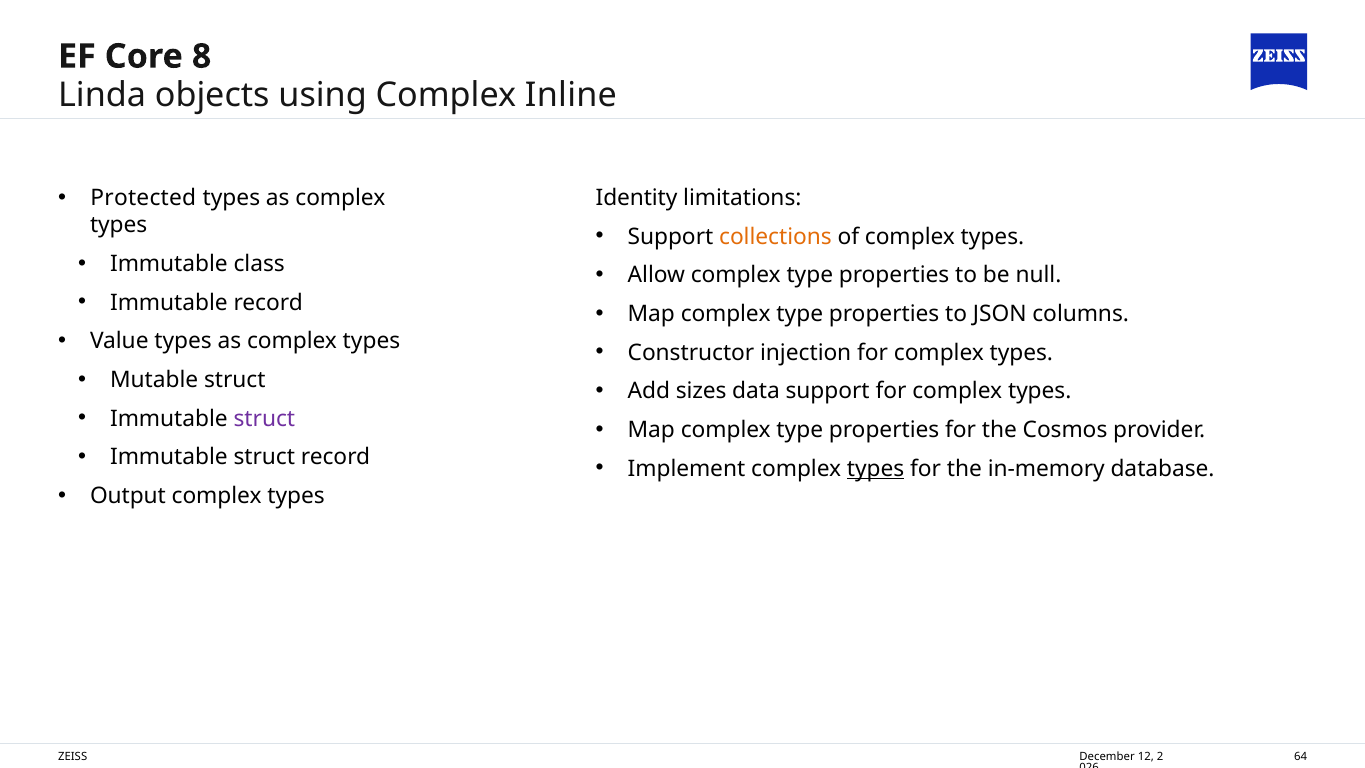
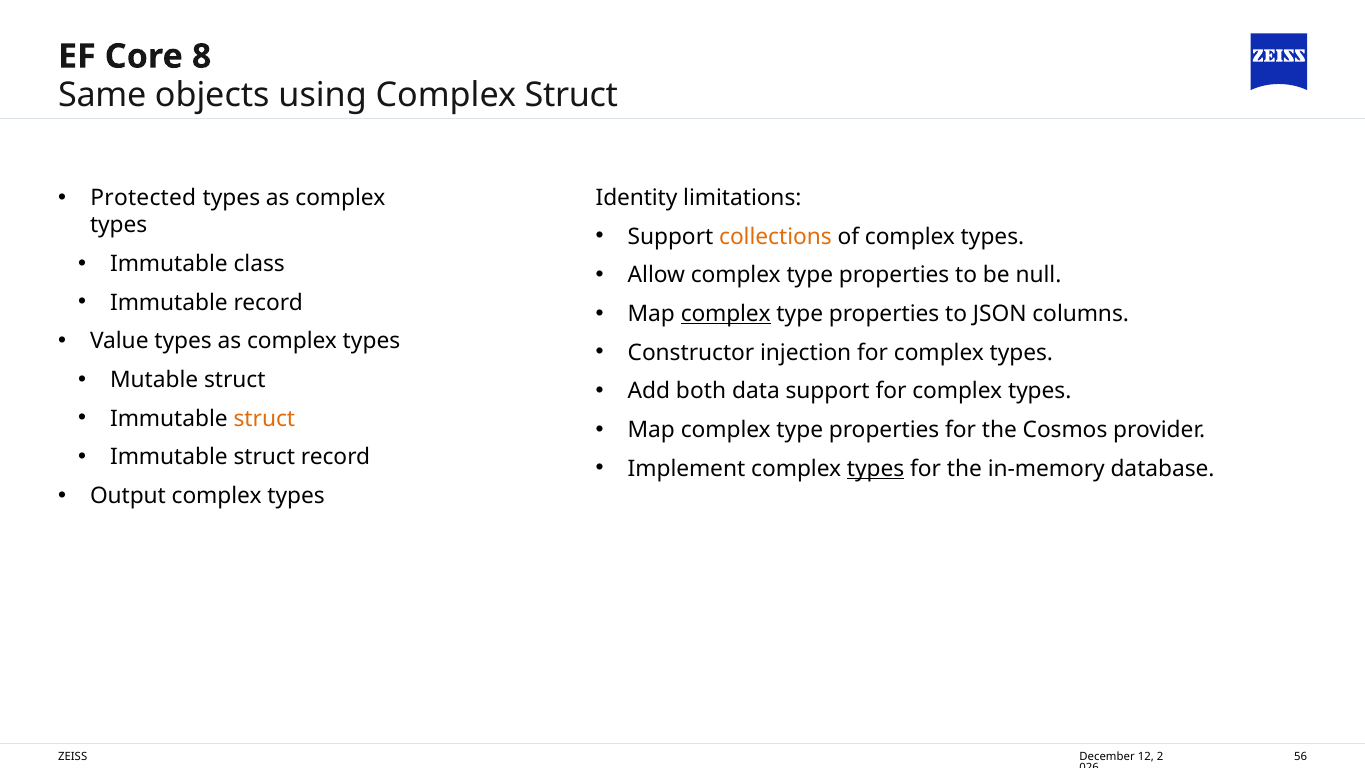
Linda: Linda -> Same (102, 95)
Complex Inline: Inline -> Struct (571, 95)
complex underline: none -> present (726, 314)
sizes: sizes -> both (701, 391)
struct colour: purple -> orange (264, 418)
64: 64 -> 56 (1301, 756)
